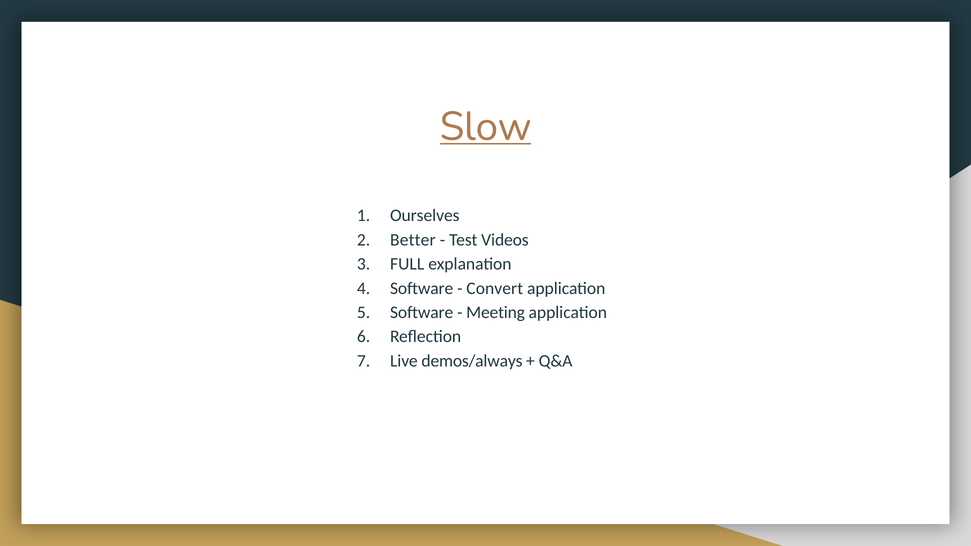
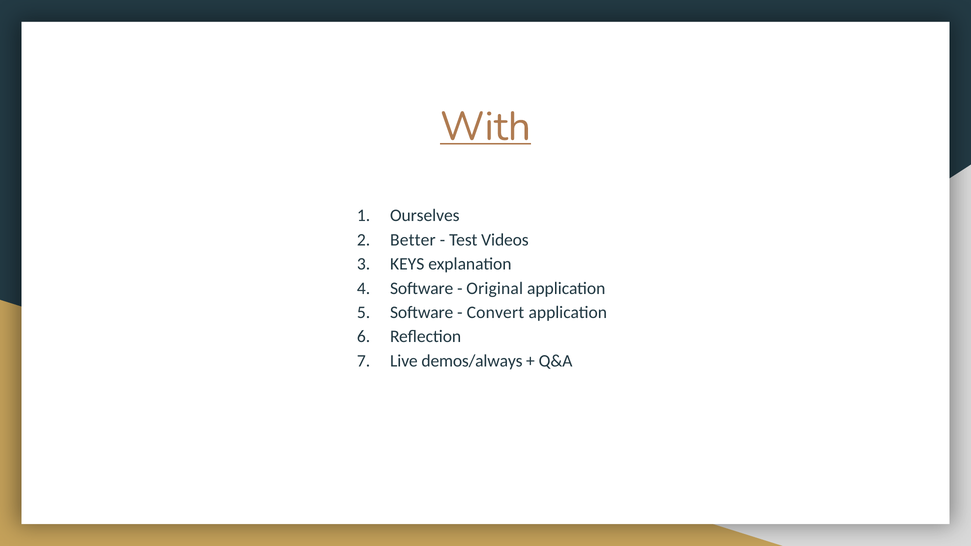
Slow: Slow -> With (485, 127)
FULL: FULL -> KEYS (407, 264)
Convert: Convert -> Original (495, 288)
Meeting: Meeting -> Convert (495, 313)
